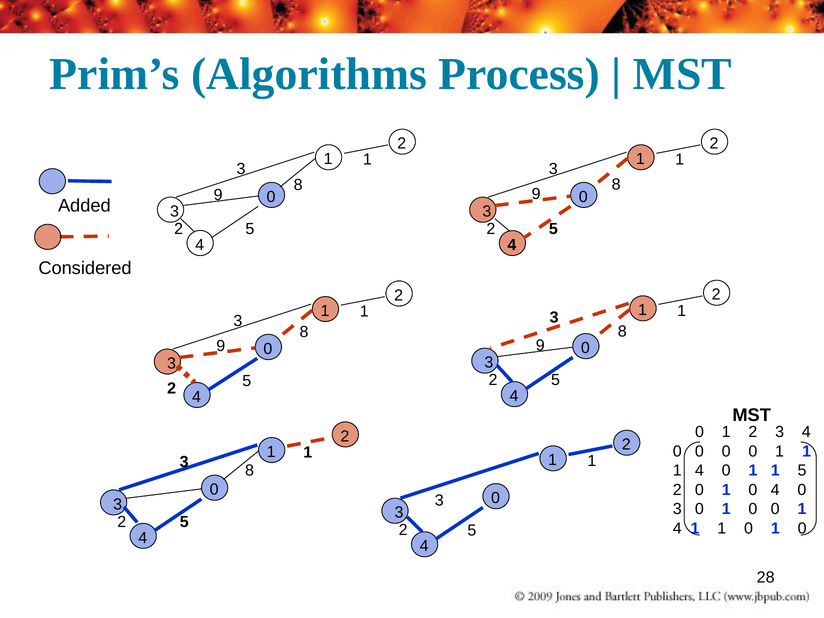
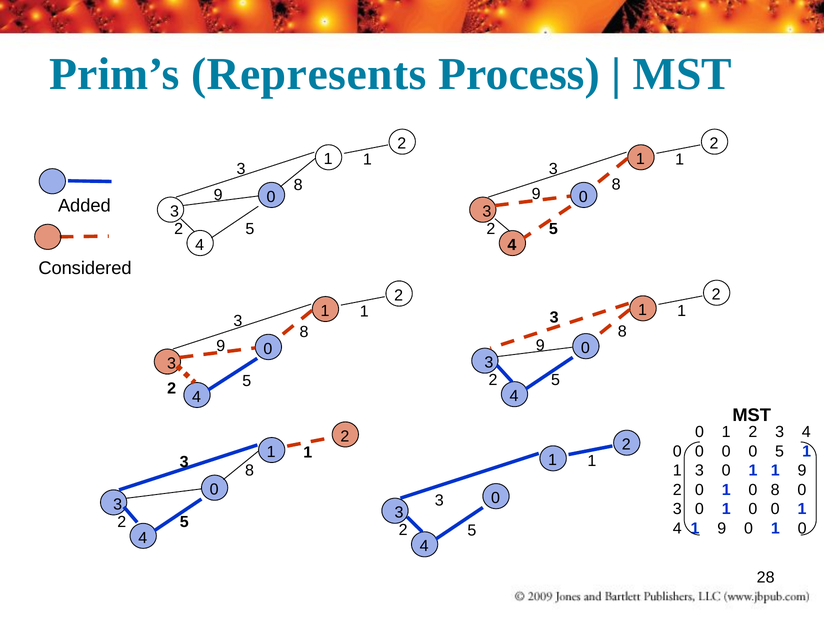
Algorithms: Algorithms -> Represents (309, 74)
0 0 0 1: 1 -> 5 (780, 451)
4: 4 -> 3 (699, 471)
1 1 5: 5 -> 9 (802, 471)
0 4: 4 -> 8 (775, 490)
4 1 1: 1 -> 9 (722, 528)
